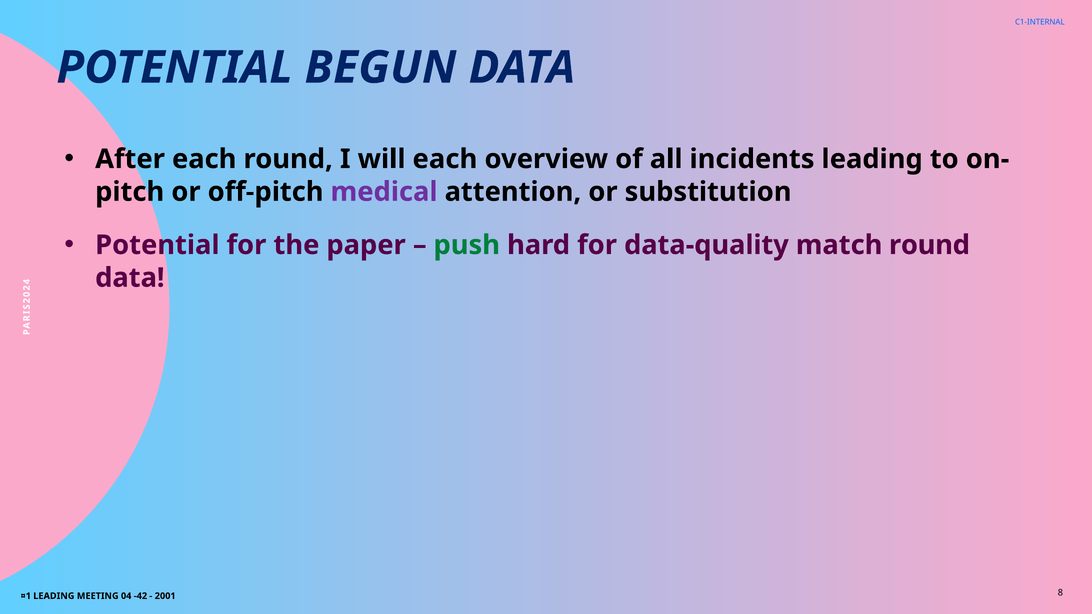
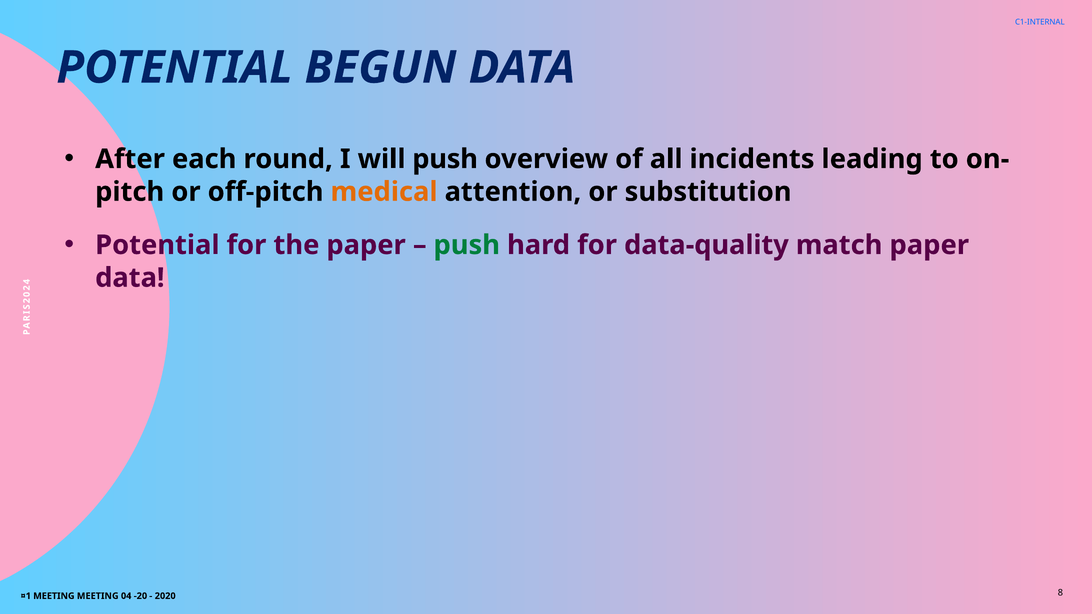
will each: each -> push (445, 159)
medical colour: purple -> orange (384, 192)
match round: round -> paper (929, 245)
¤1 LEADING: LEADING -> MEETING (54, 596)
-42: -42 -> -20 (140, 596)
2001: 2001 -> 2020 (165, 596)
